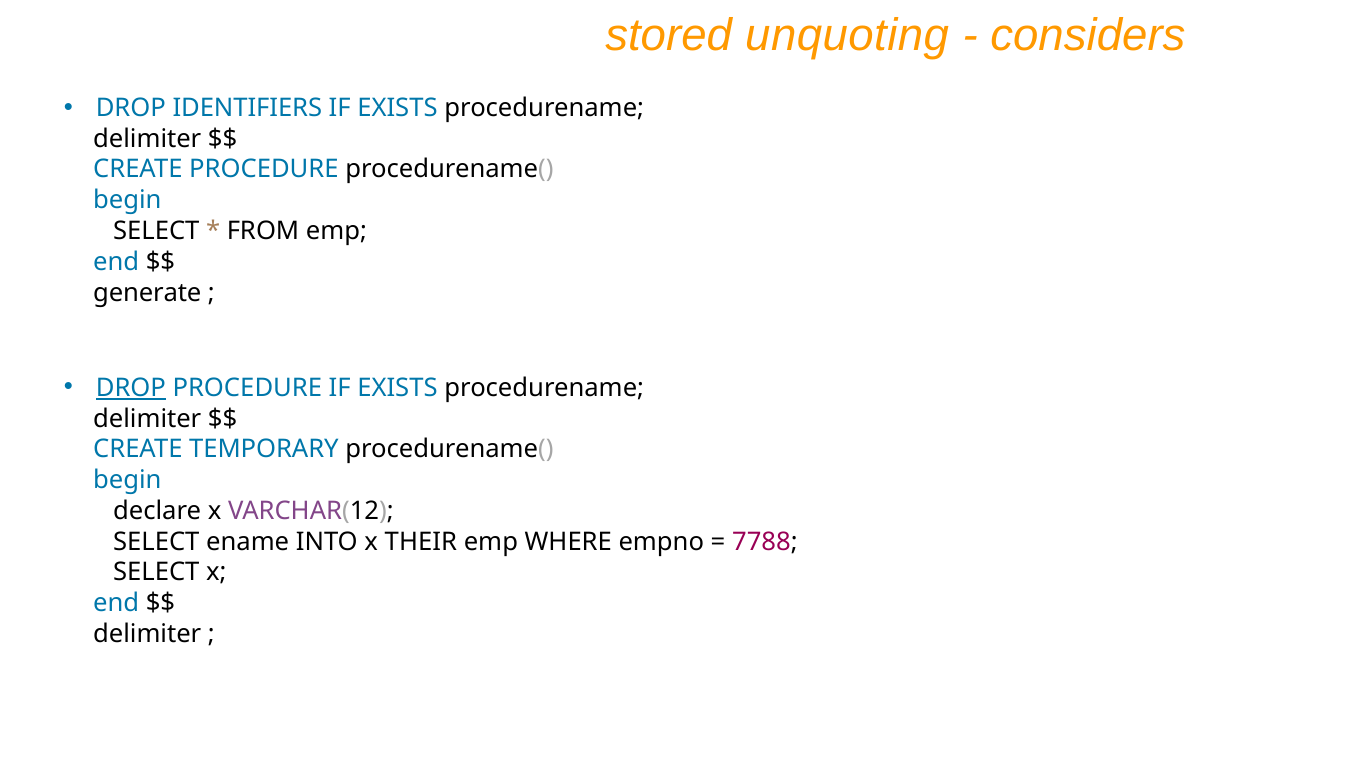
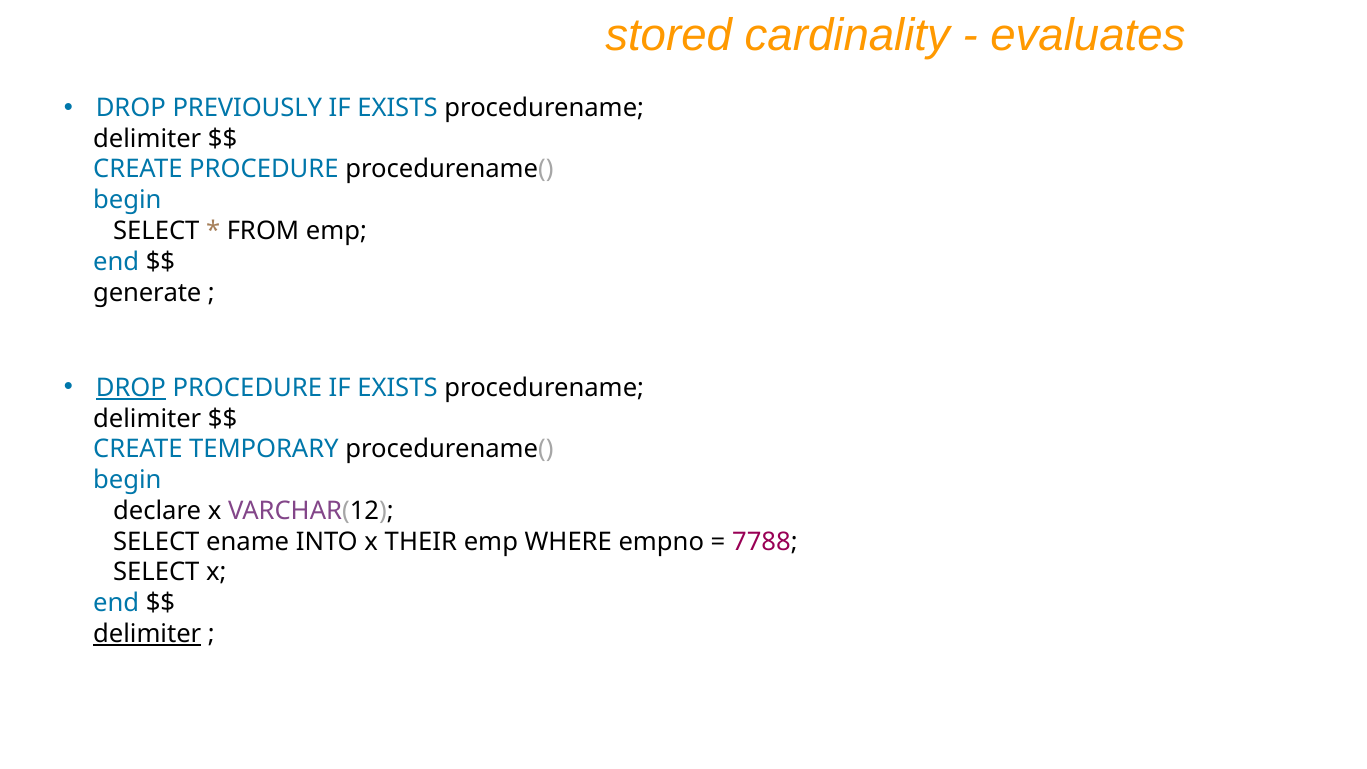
unquoting: unquoting -> cardinality (847, 36)
considers: considers -> evaluates (1088, 36)
IDENTIFIERS: IDENTIFIERS -> PREVIOUSLY (247, 108)
delimiter underline: none -> present (147, 634)
